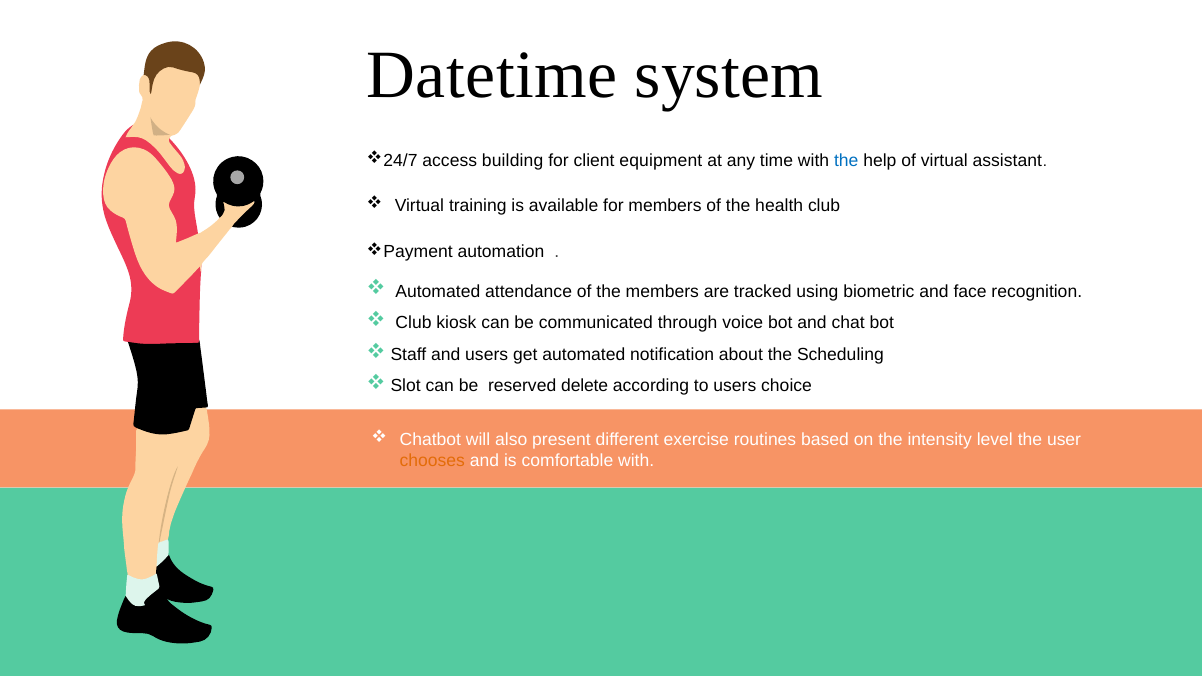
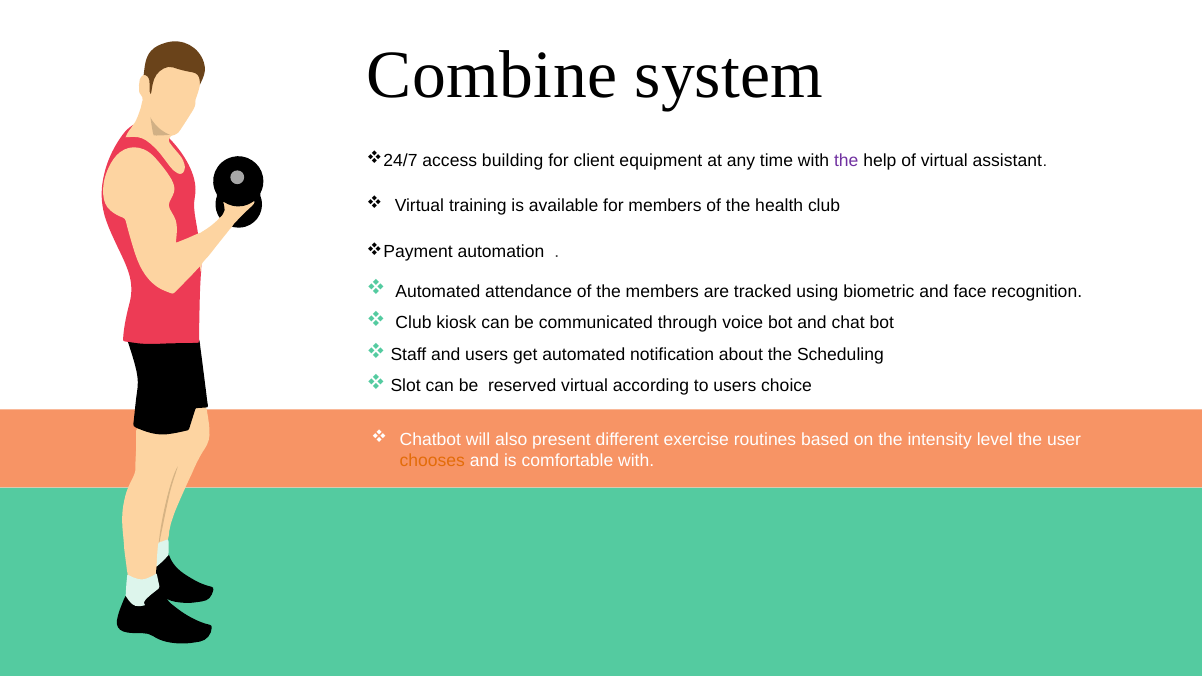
Datetime: Datetime -> Combine (492, 75)
the colour: blue -> purple (846, 161)
reserved delete: delete -> virtual (585, 386)
